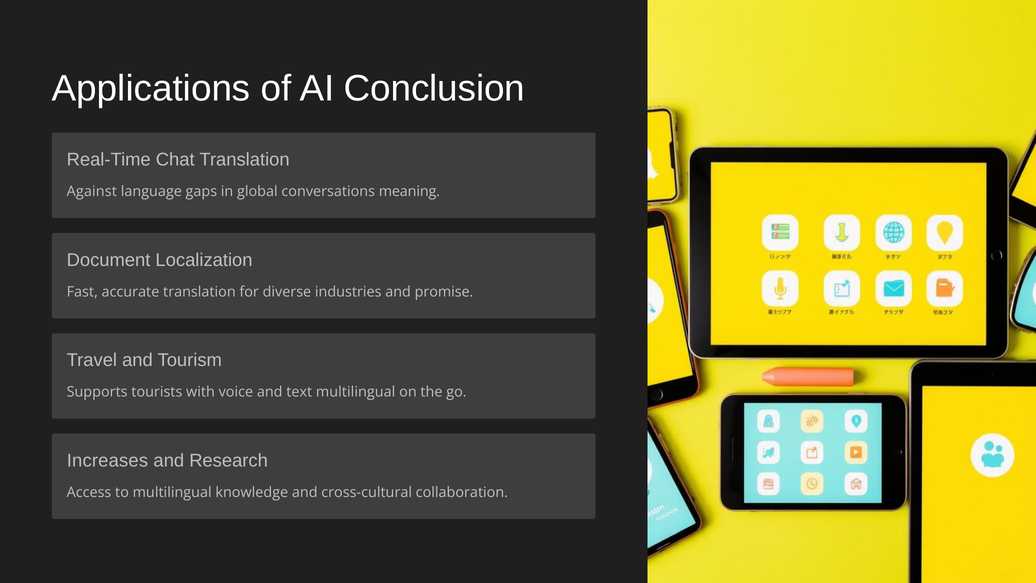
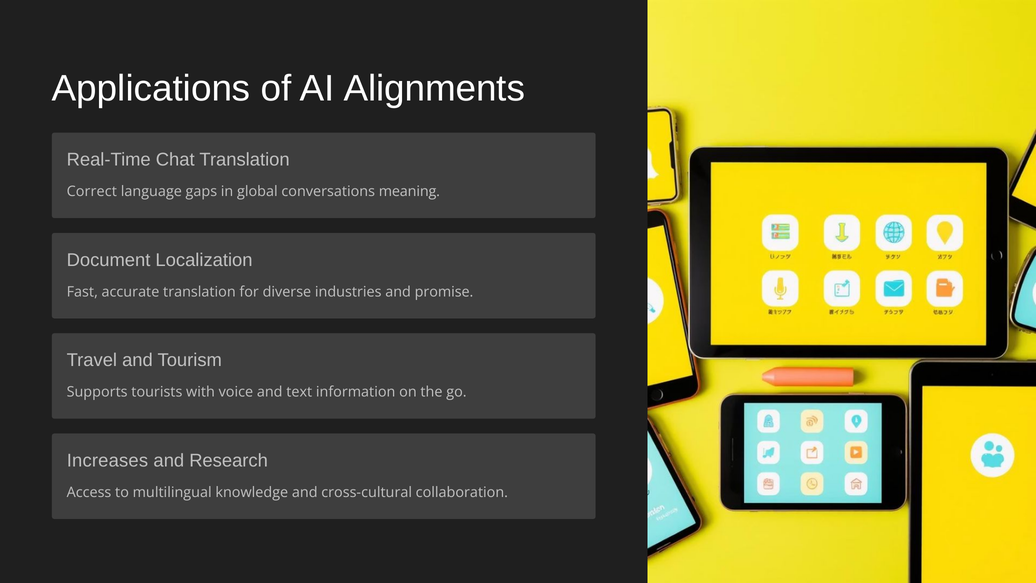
Conclusion: Conclusion -> Alignments (434, 88)
Against: Against -> Correct (92, 192)
text multilingual: multilingual -> information (356, 392)
